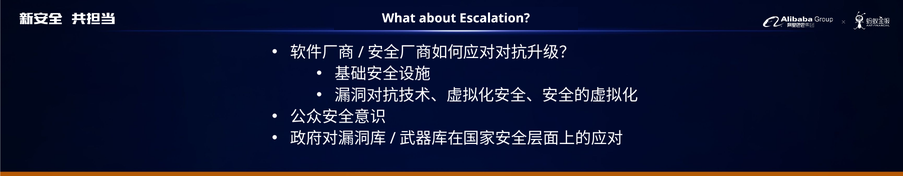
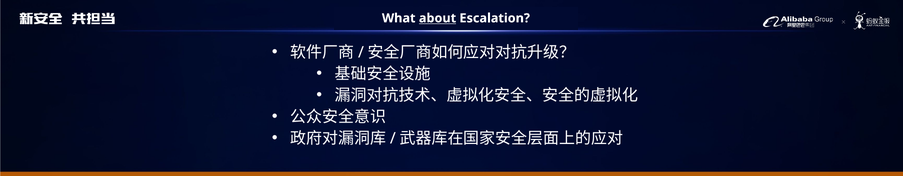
about underline: none -> present (438, 18)
